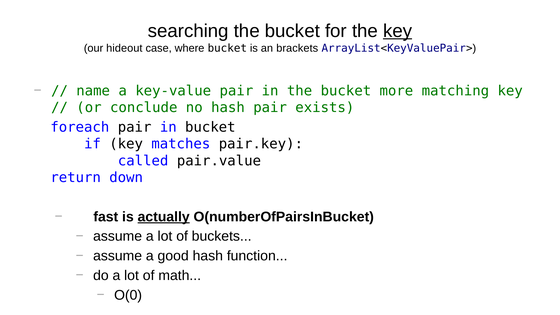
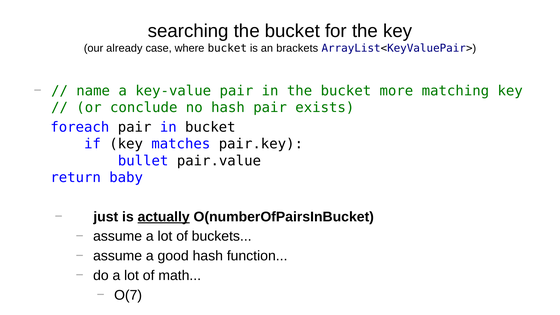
key underline: present -> none (398, 31)
hideout: hideout -> already (124, 48)
called: called -> bullet (143, 161)
down: down -> baby (126, 178)
fast: fast -> just (106, 217)
O(0: O(0 -> O(7 (128, 295)
